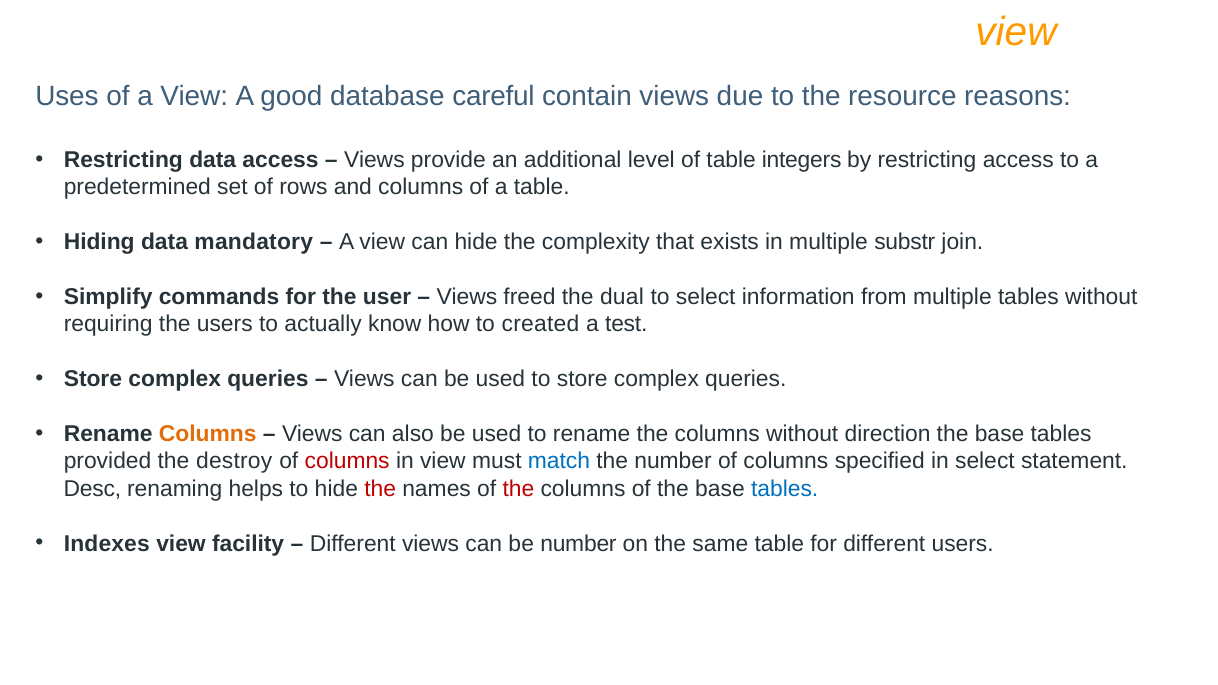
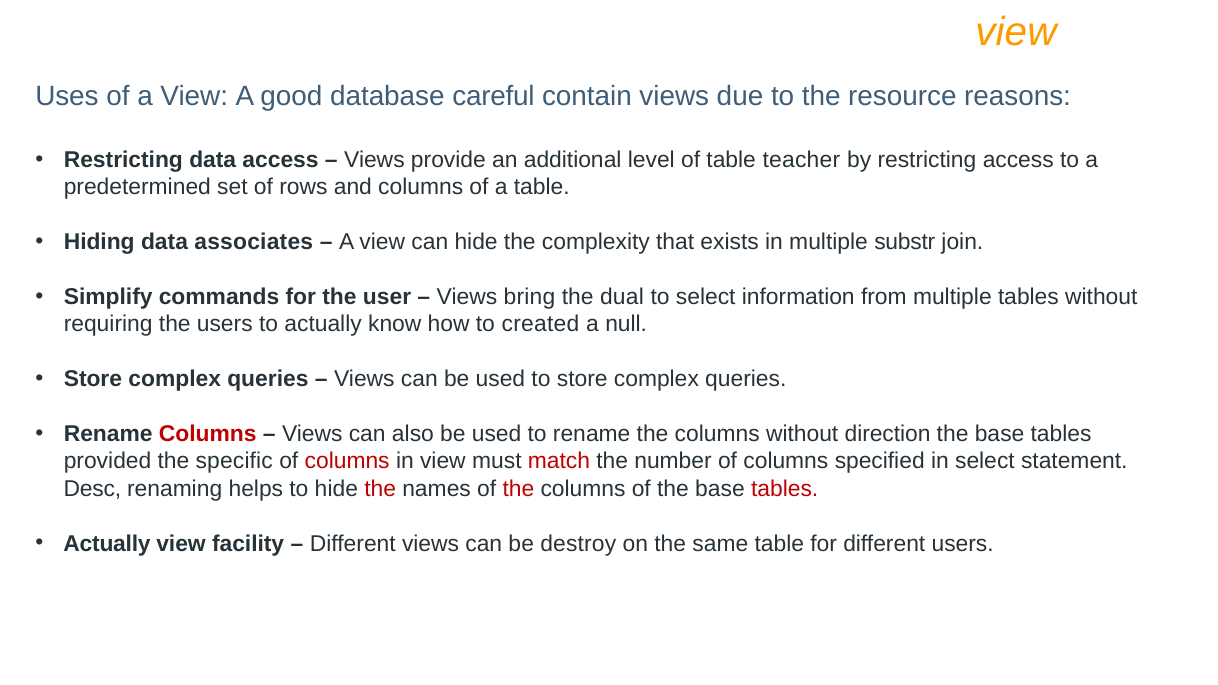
integers: integers -> teacher (801, 160)
mandatory: mandatory -> associates (254, 242)
freed: freed -> bring (529, 297)
test: test -> null (626, 324)
Columns colour: orange -> red (208, 434)
destroy: destroy -> specific (234, 461)
match colour: blue -> red (559, 461)
tables colour: blue -> red (785, 489)
Indexes: Indexes -> Actually (107, 544)
be number: number -> destroy (578, 544)
